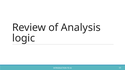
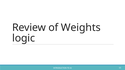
Analysis: Analysis -> Weights (81, 28)
